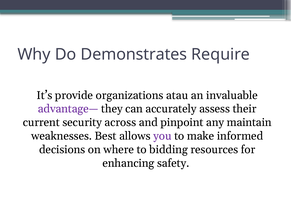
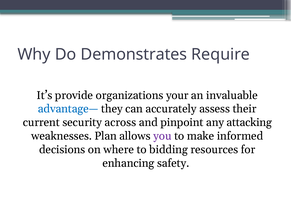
atau: atau -> your (177, 95)
advantage— colour: purple -> blue (68, 109)
maintain: maintain -> attacking (249, 123)
Best: Best -> Plan (106, 136)
